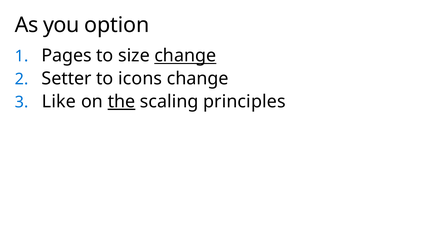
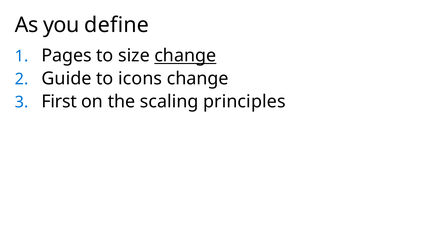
option: option -> define (117, 25)
Setter: Setter -> Guide (67, 78)
Like: Like -> First (59, 101)
the underline: present -> none (122, 101)
